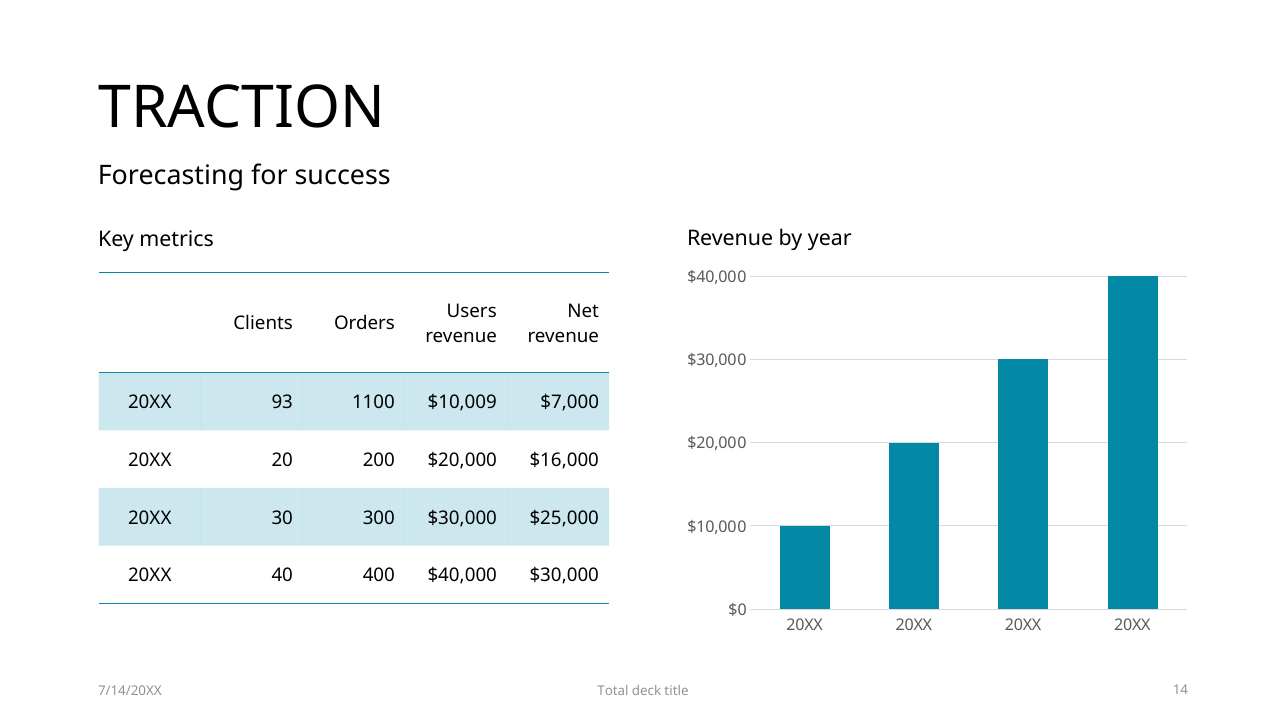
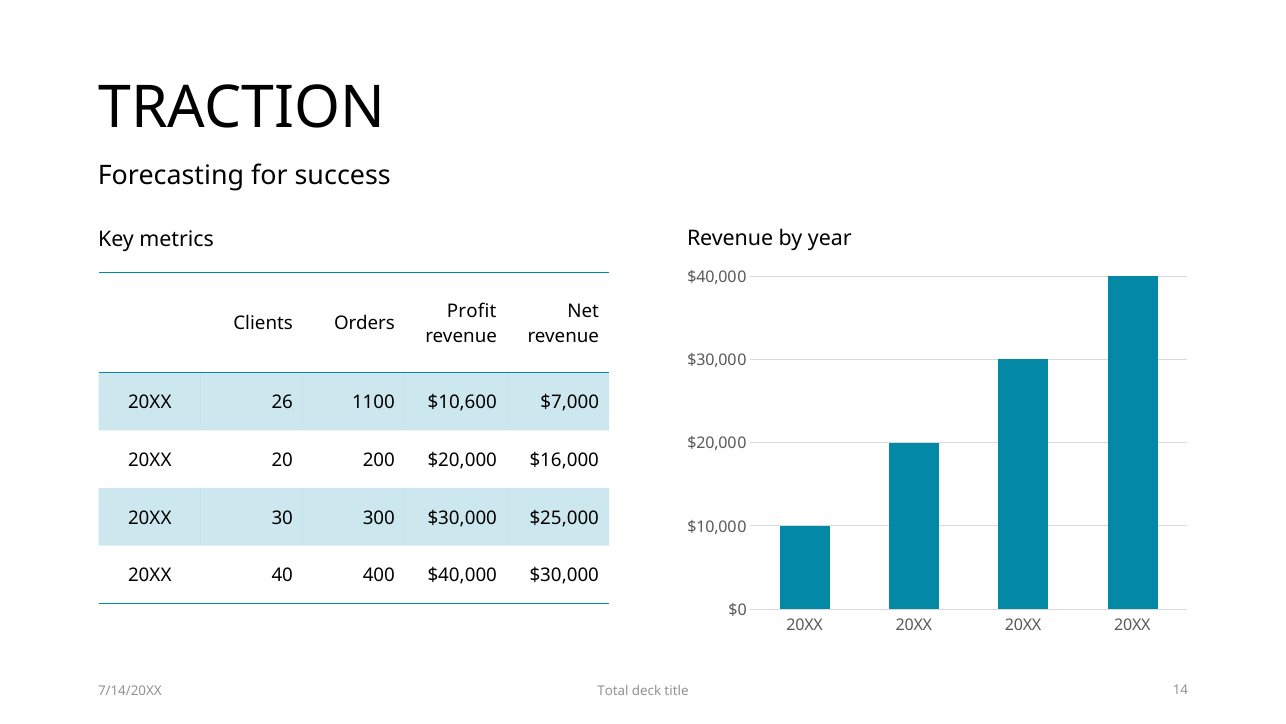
Users: Users -> Profit (472, 311)
93: 93 -> 26 (282, 402)
$10,009: $10,009 -> $10,600 (462, 402)
